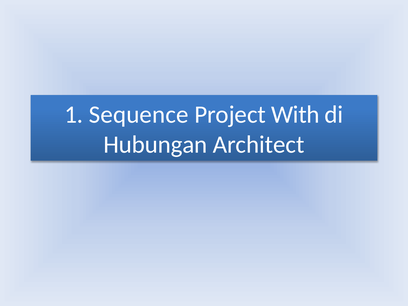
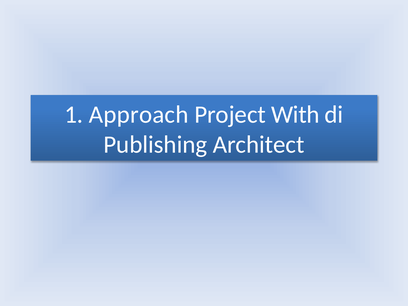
Sequence: Sequence -> Approach (139, 115)
Hubungan: Hubungan -> Publishing (155, 145)
